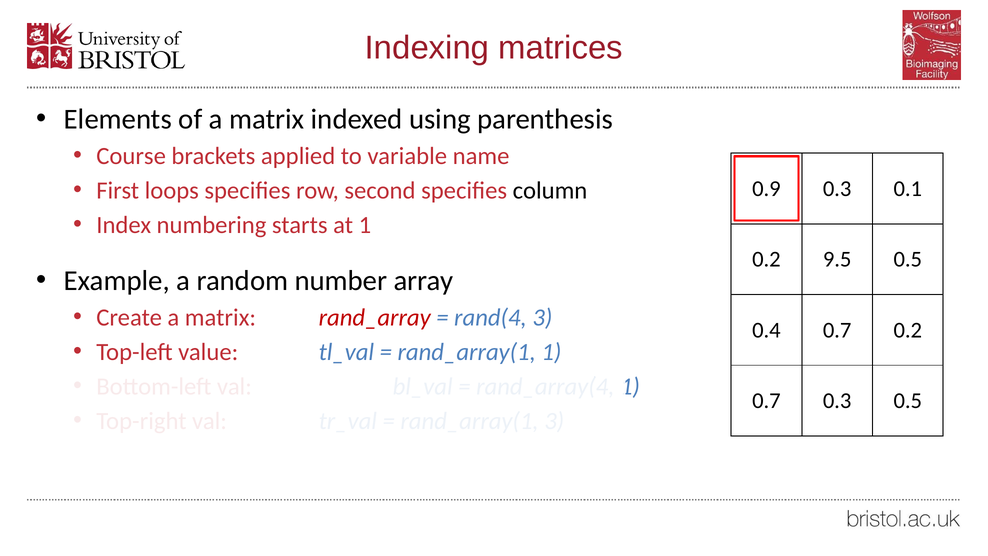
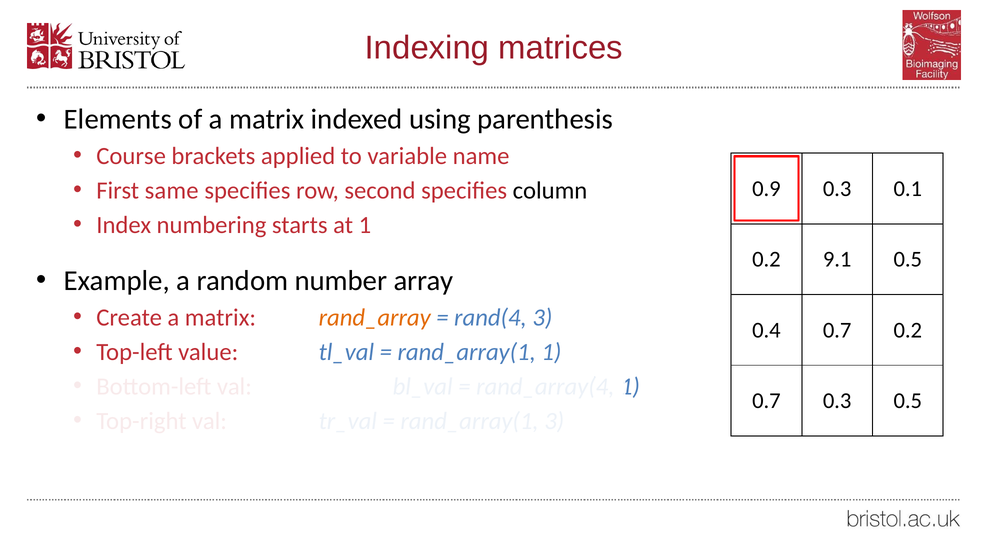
loops: loops -> same (172, 190)
9.5: 9.5 -> 9.1 (837, 259)
rand_array colour: red -> orange (375, 317)
